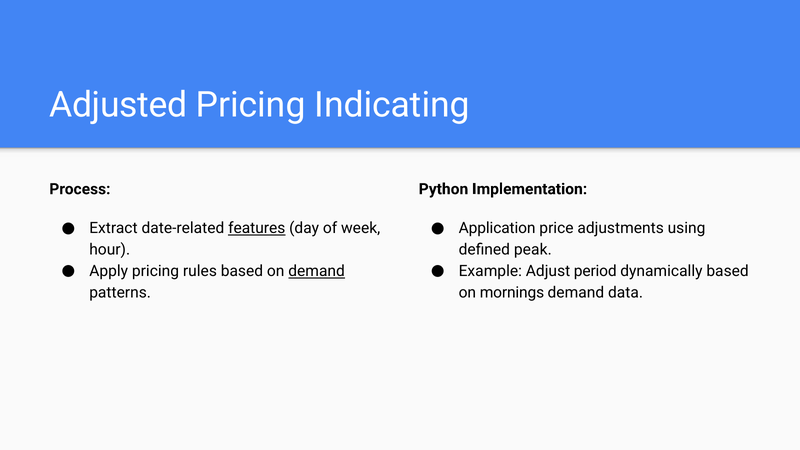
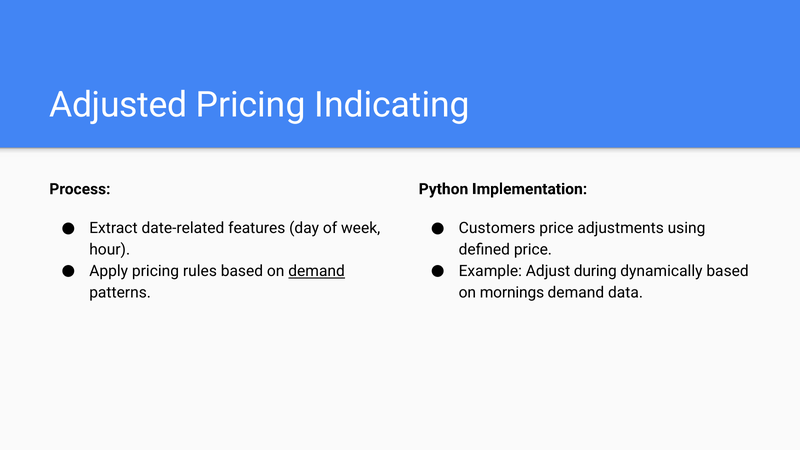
features underline: present -> none (257, 228)
Application: Application -> Customers (497, 228)
defined peak: peak -> price (533, 250)
period: period -> during (595, 271)
